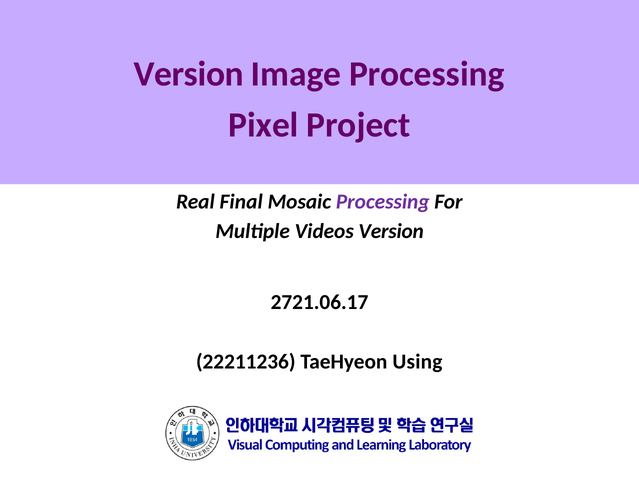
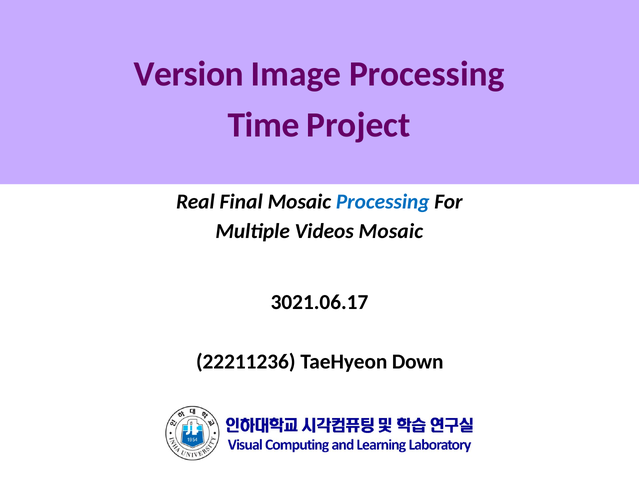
Pixel: Pixel -> Time (264, 125)
Processing colour: purple -> blue (383, 202)
Videos Version: Version -> Mosaic (391, 232)
2721.06.17: 2721.06.17 -> 3021.06.17 (319, 302)
Using: Using -> Down (418, 362)
